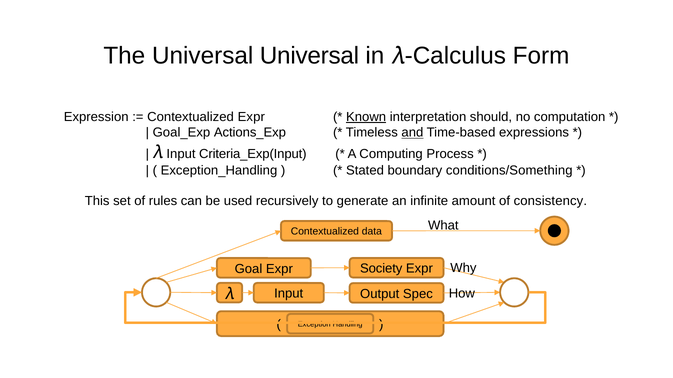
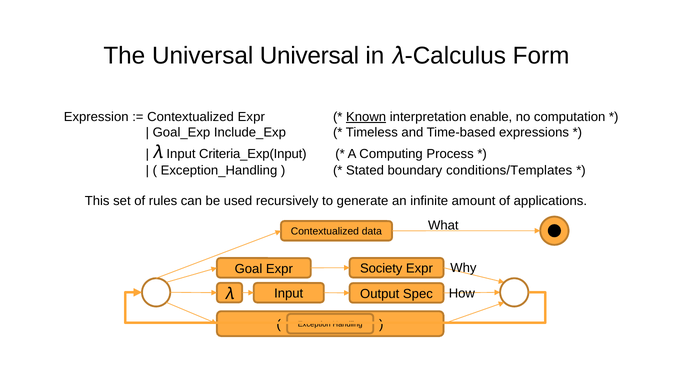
should: should -> enable (491, 117)
Actions_Exp: Actions_Exp -> Include_Exp (250, 133)
and underline: present -> none (412, 133)
conditions/Something: conditions/Something -> conditions/Templates (509, 171)
consistency: consistency -> applications (550, 201)
